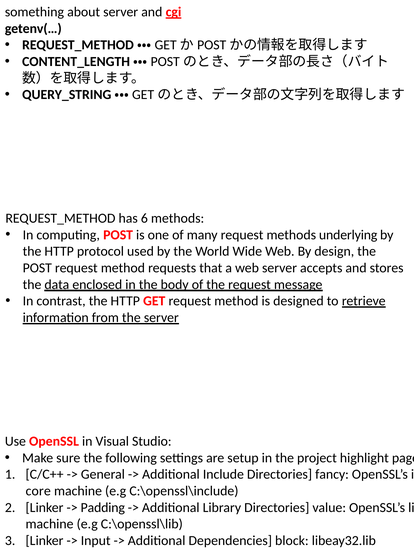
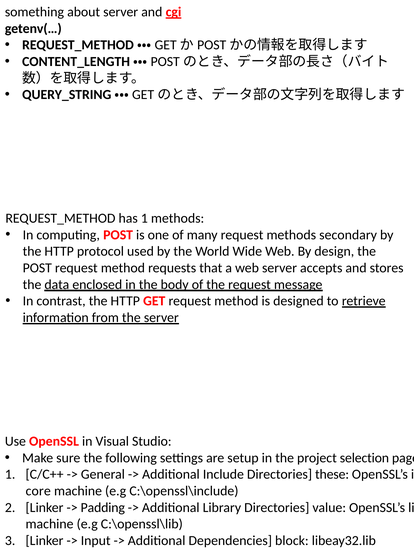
has 6: 6 -> 1 (144, 218)
underlying: underlying -> secondary (348, 235)
highlight: highlight -> selection (364, 458)
fancy: fancy -> these (332, 474)
